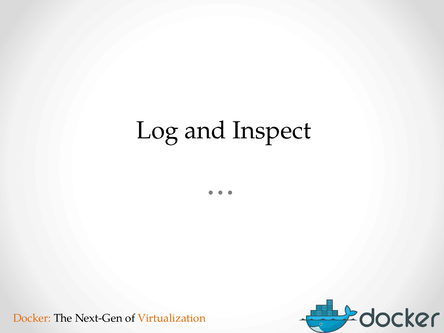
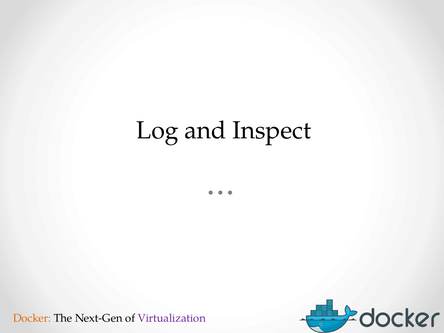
Virtualization colour: orange -> purple (172, 318)
